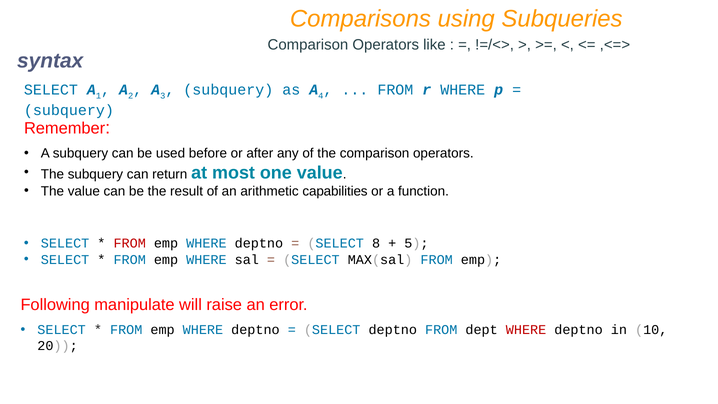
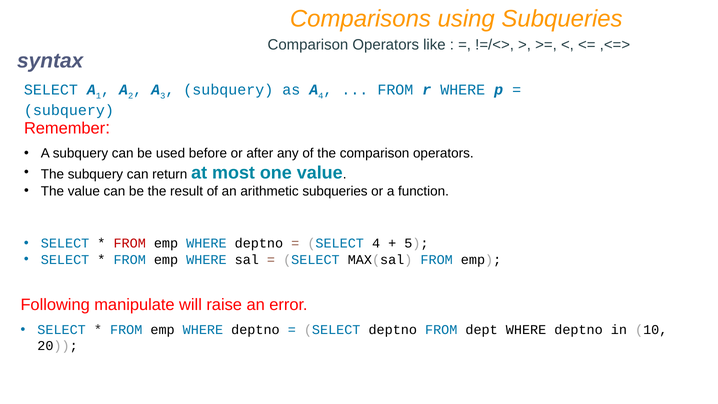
arithmetic capabilities: capabilities -> subqueries (335, 191)
SELECT 8: 8 -> 4 (376, 243)
WHERE colour: red -> black (526, 330)
